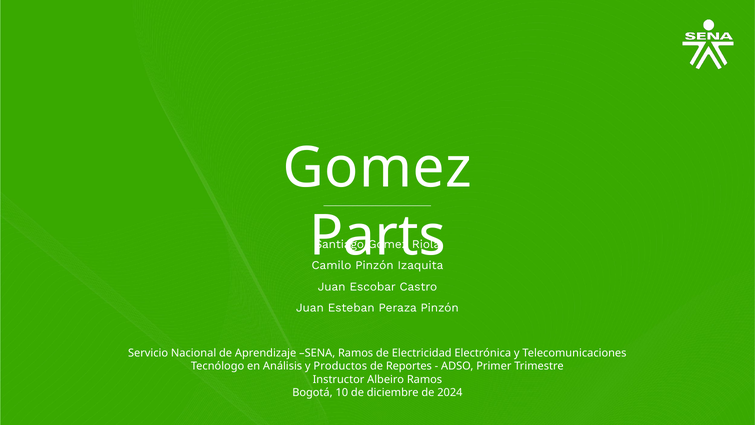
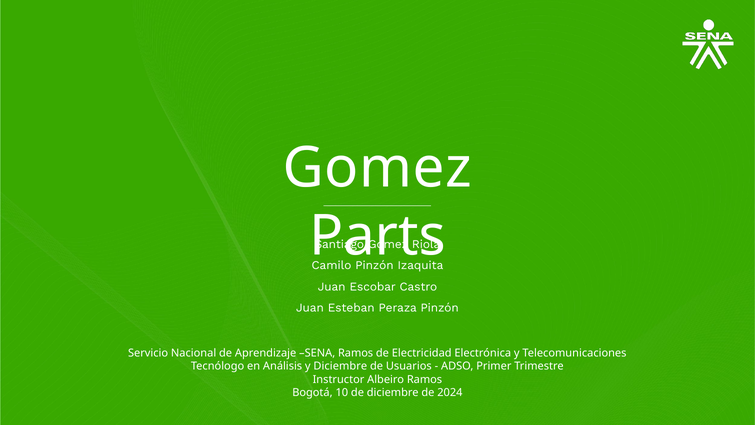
y Productos: Productos -> Diciembre (340, 366)
Reportes: Reportes -> Usuarios (409, 366)
